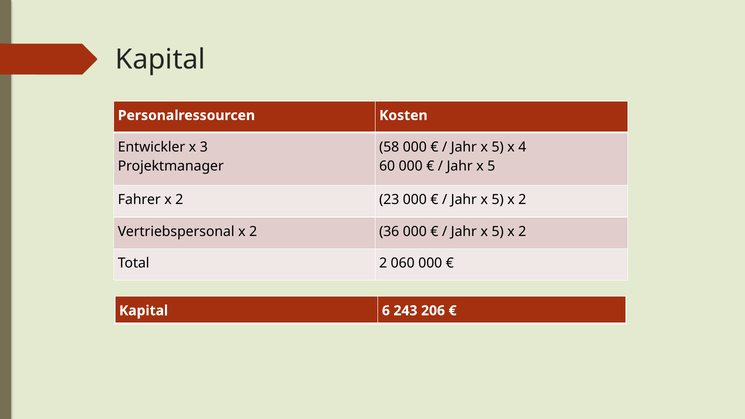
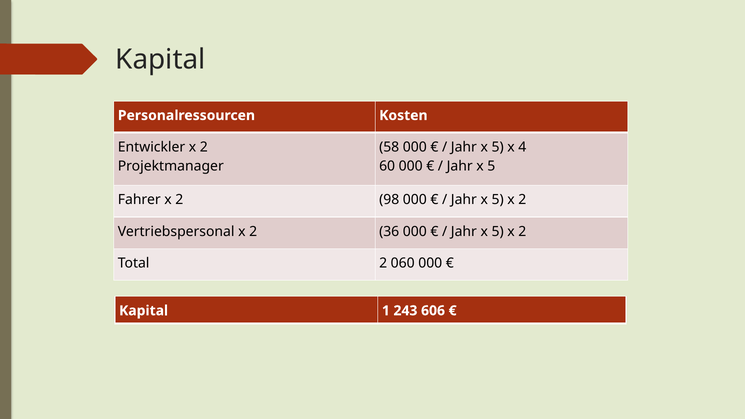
Entwickler x 3: 3 -> 2 (204, 147)
23: 23 -> 98 (389, 200)
6: 6 -> 1 (386, 311)
206: 206 -> 606 (433, 311)
